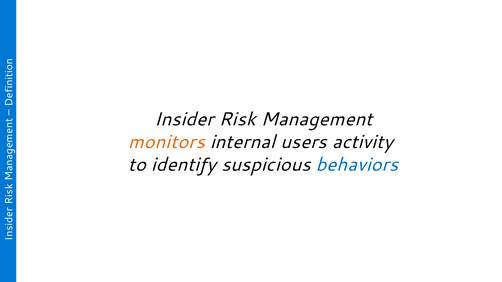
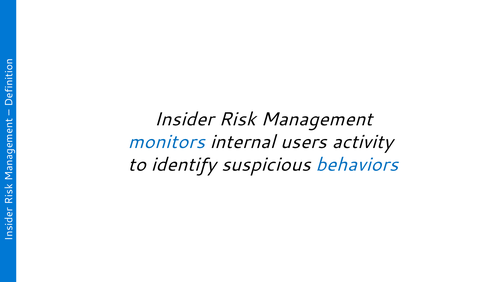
monitors colour: orange -> blue (167, 142)
